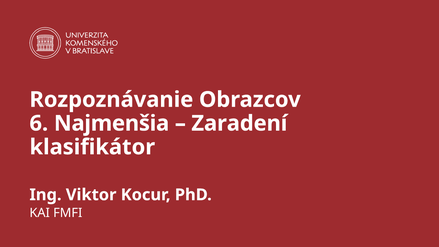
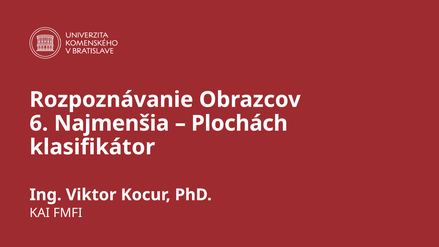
Zaradení: Zaradení -> Plochách (239, 123)
